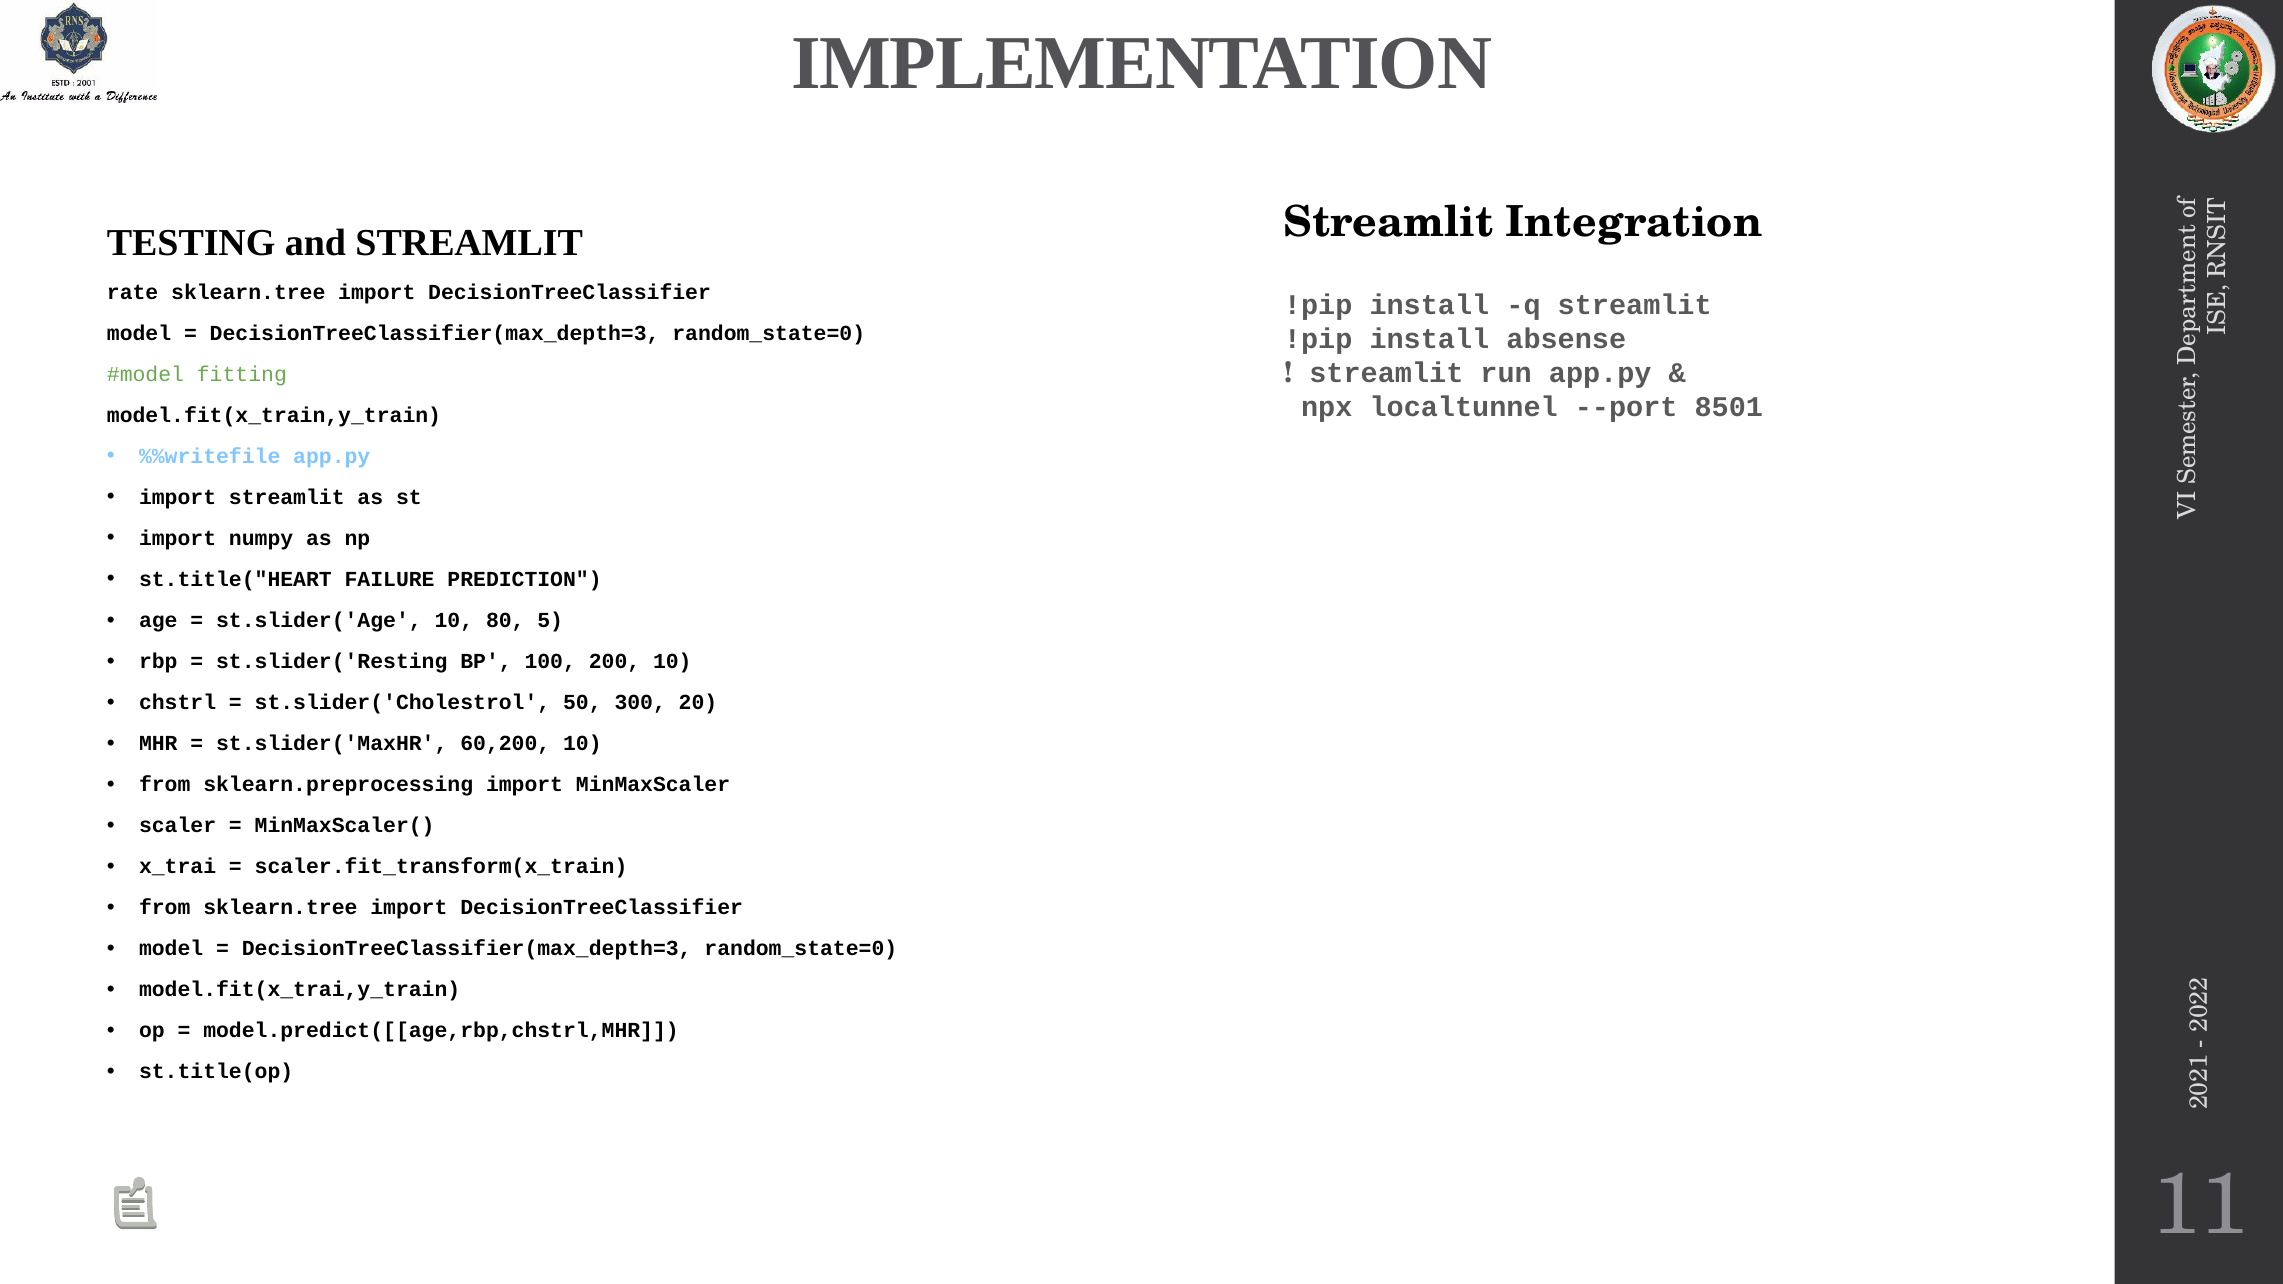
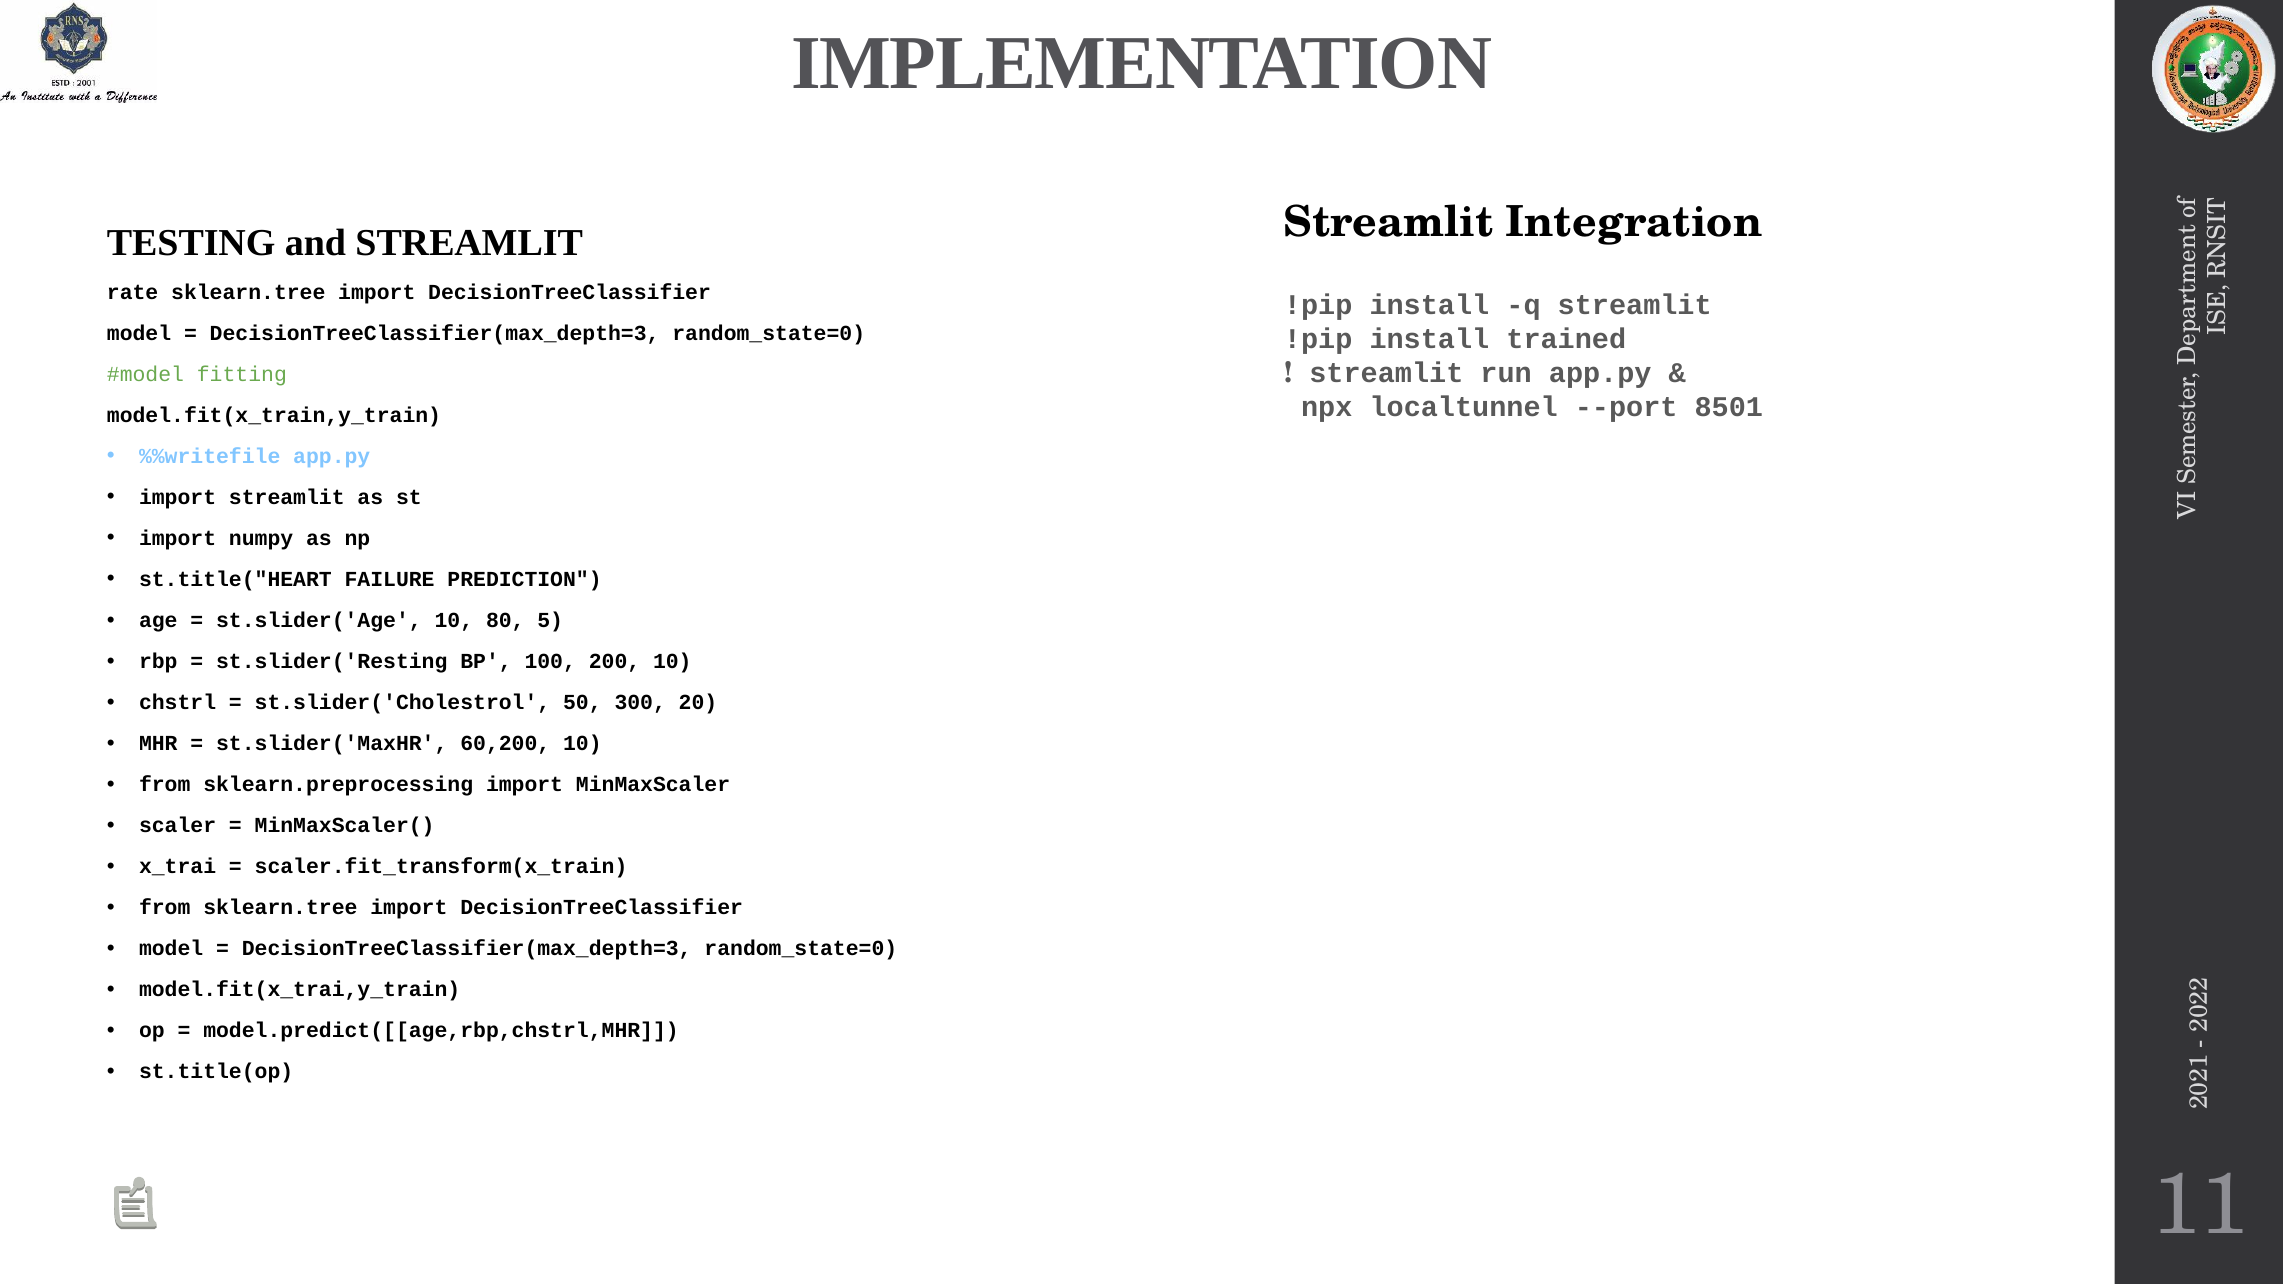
absense: absense -> trained (1566, 339)
